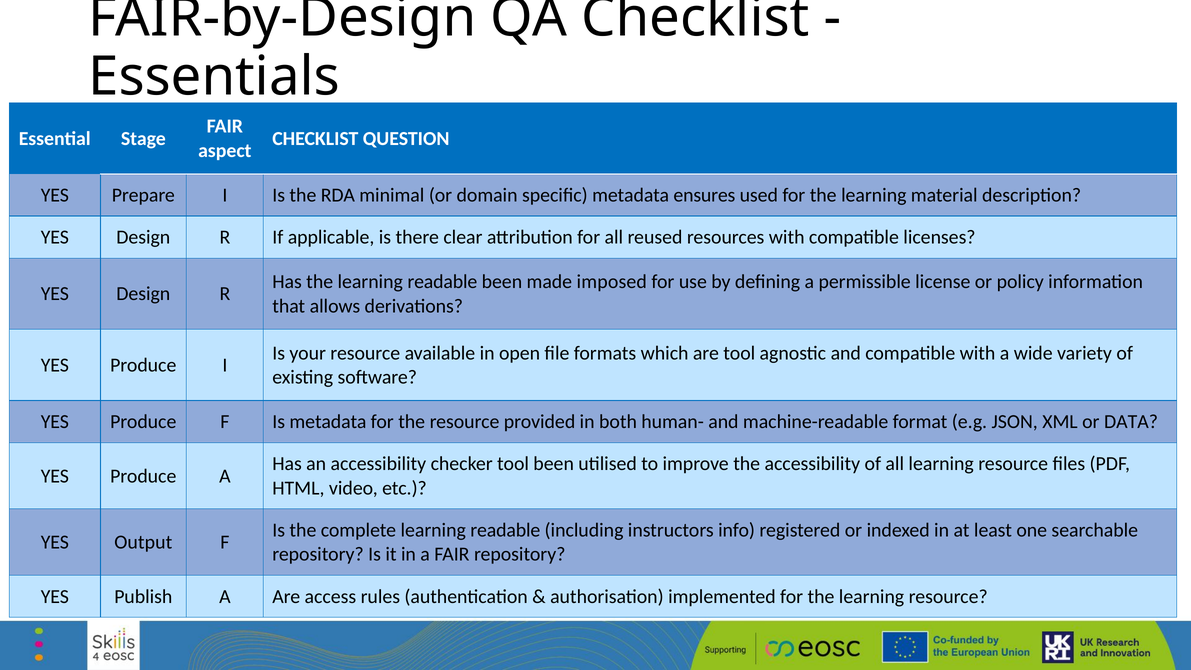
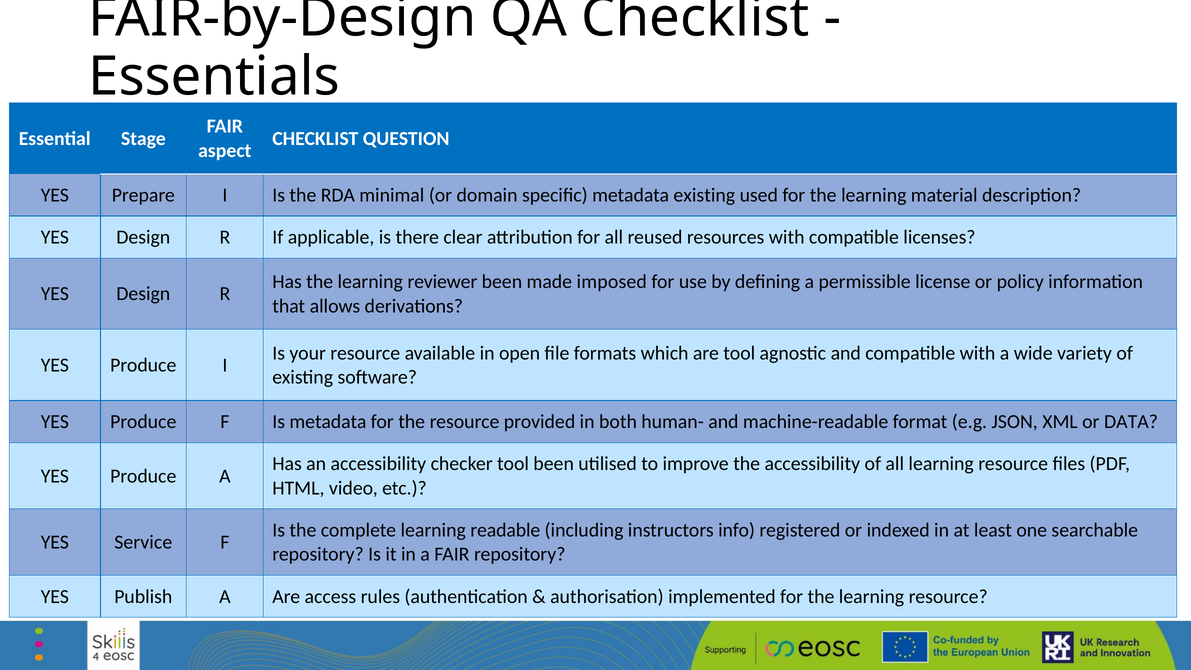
metadata ensures: ensures -> existing (704, 195)
the learning readable: readable -> reviewer (442, 282)
Output: Output -> Service (143, 542)
